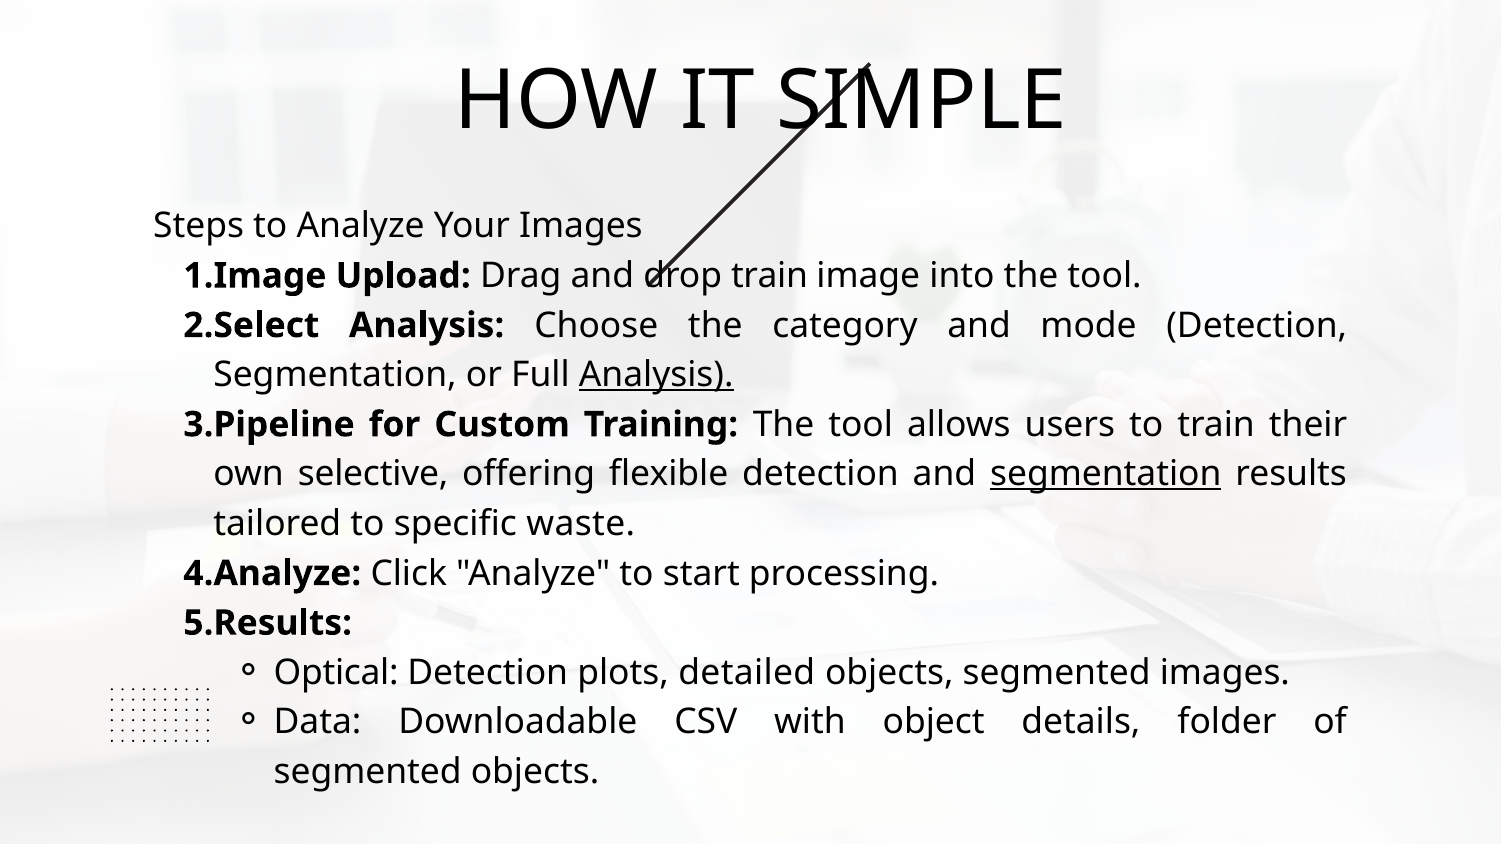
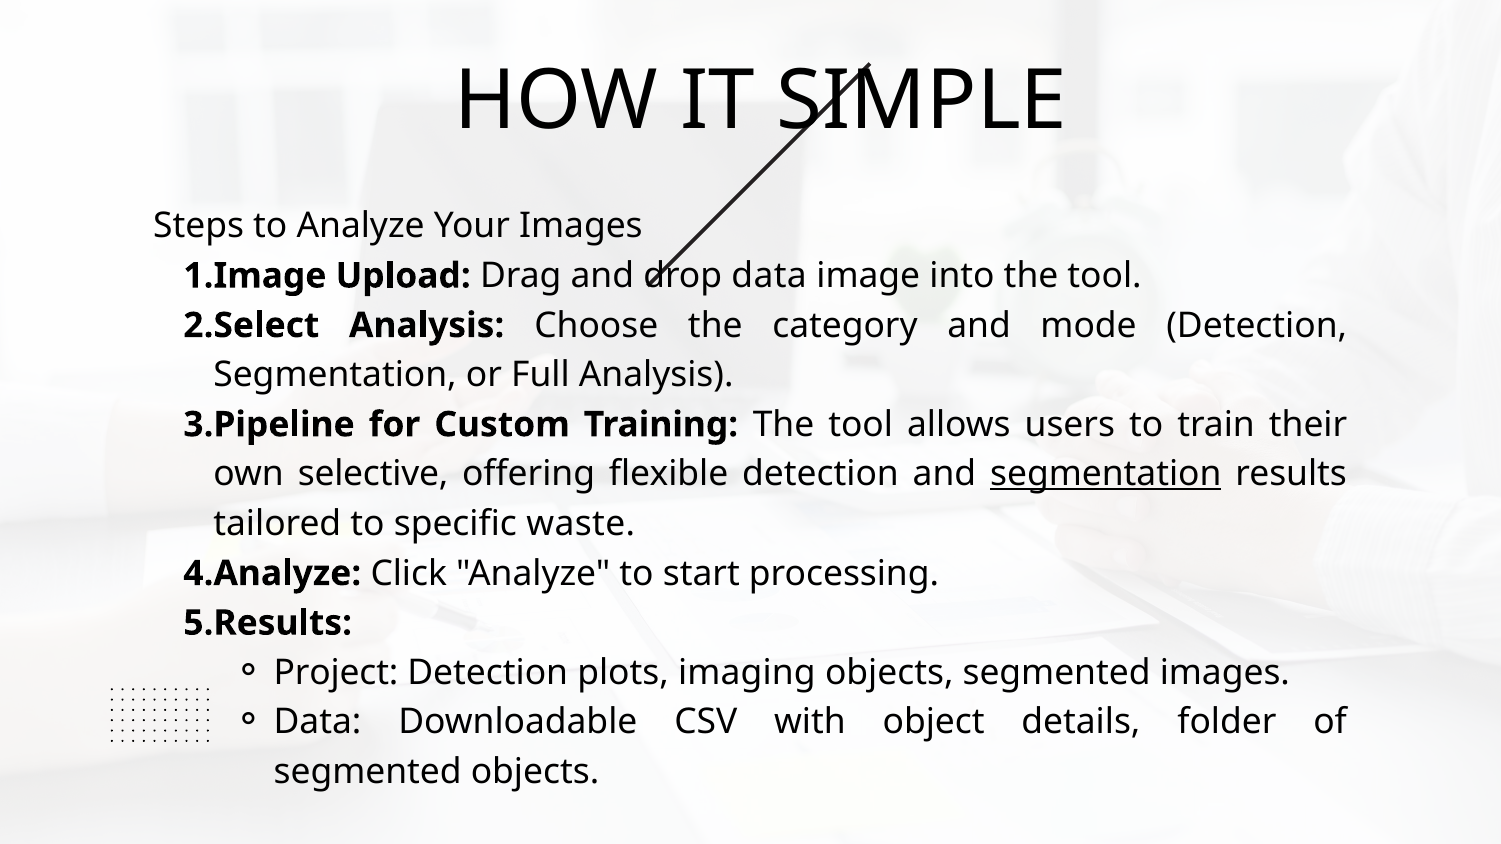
drop train: train -> data (769, 276)
Analysis underline: present -> none (656, 375)
Optical: Optical -> Project (336, 673)
detailed: detailed -> imaging (747, 673)
